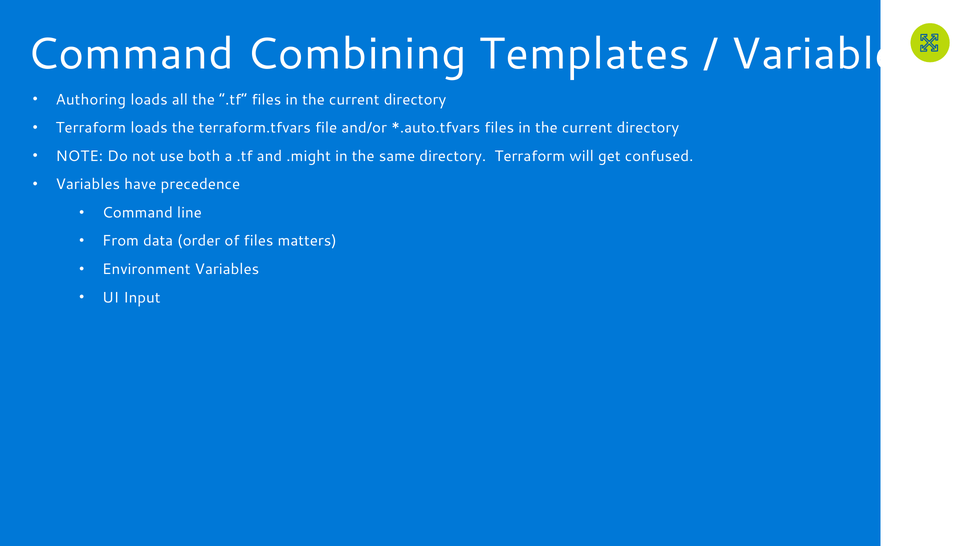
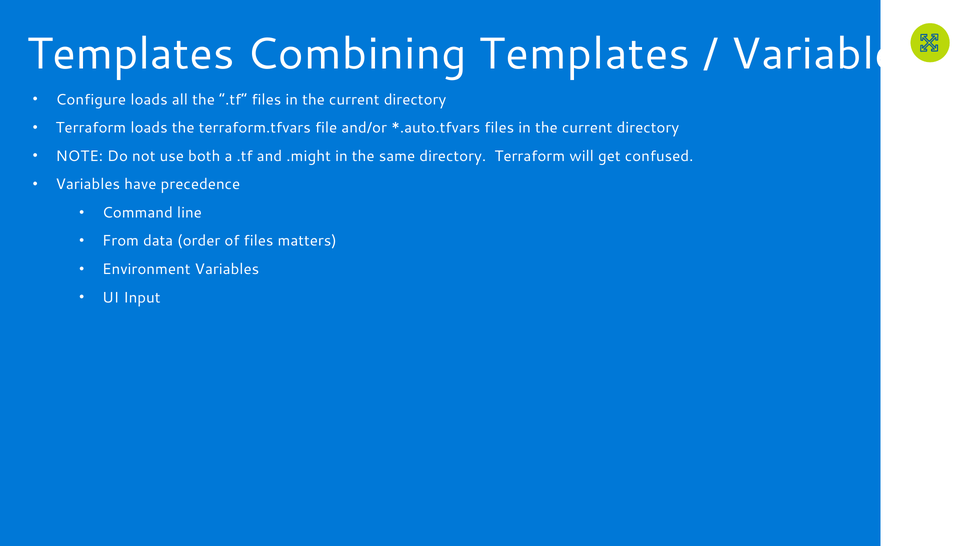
Command: Command -> Templates (131, 54)
Authoring: Authoring -> Configure (91, 100)
